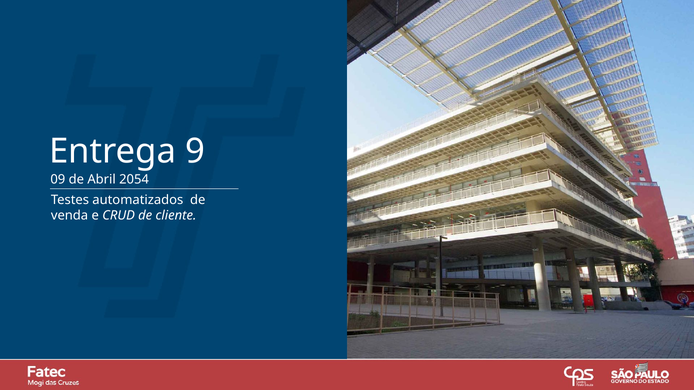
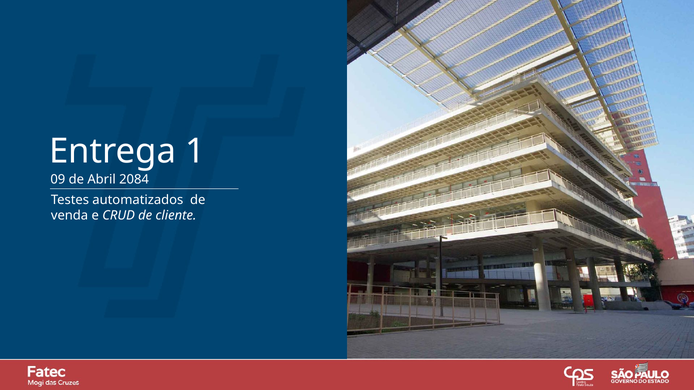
9: 9 -> 1 (195, 151)
2054: 2054 -> 2084 (134, 180)
